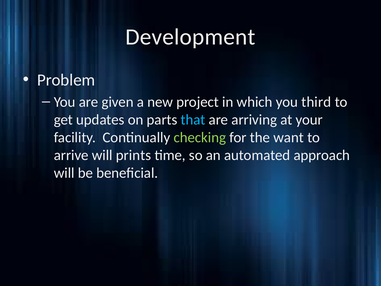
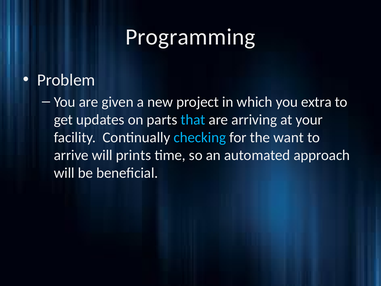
Development: Development -> Programming (190, 37)
third: third -> extra (316, 102)
checking colour: light green -> light blue (200, 137)
